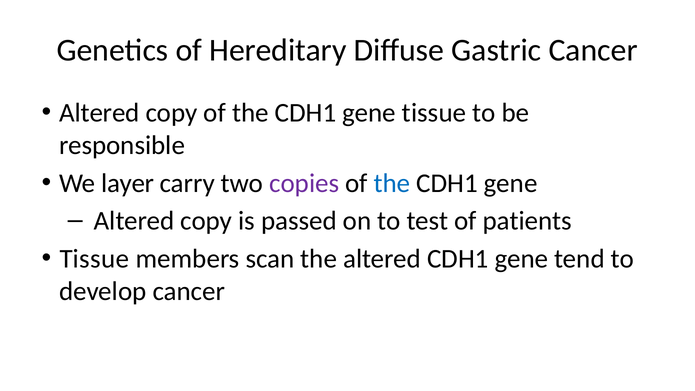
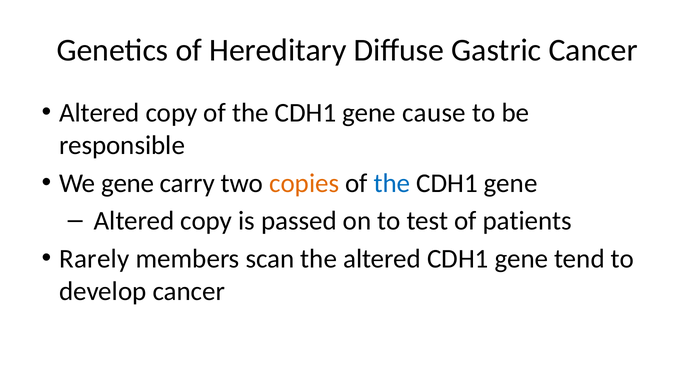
gene tissue: tissue -> cause (434, 113)
We layer: layer -> gene (128, 183)
copies colour: purple -> orange (304, 183)
Tissue: Tissue -> Rarely (94, 259)
